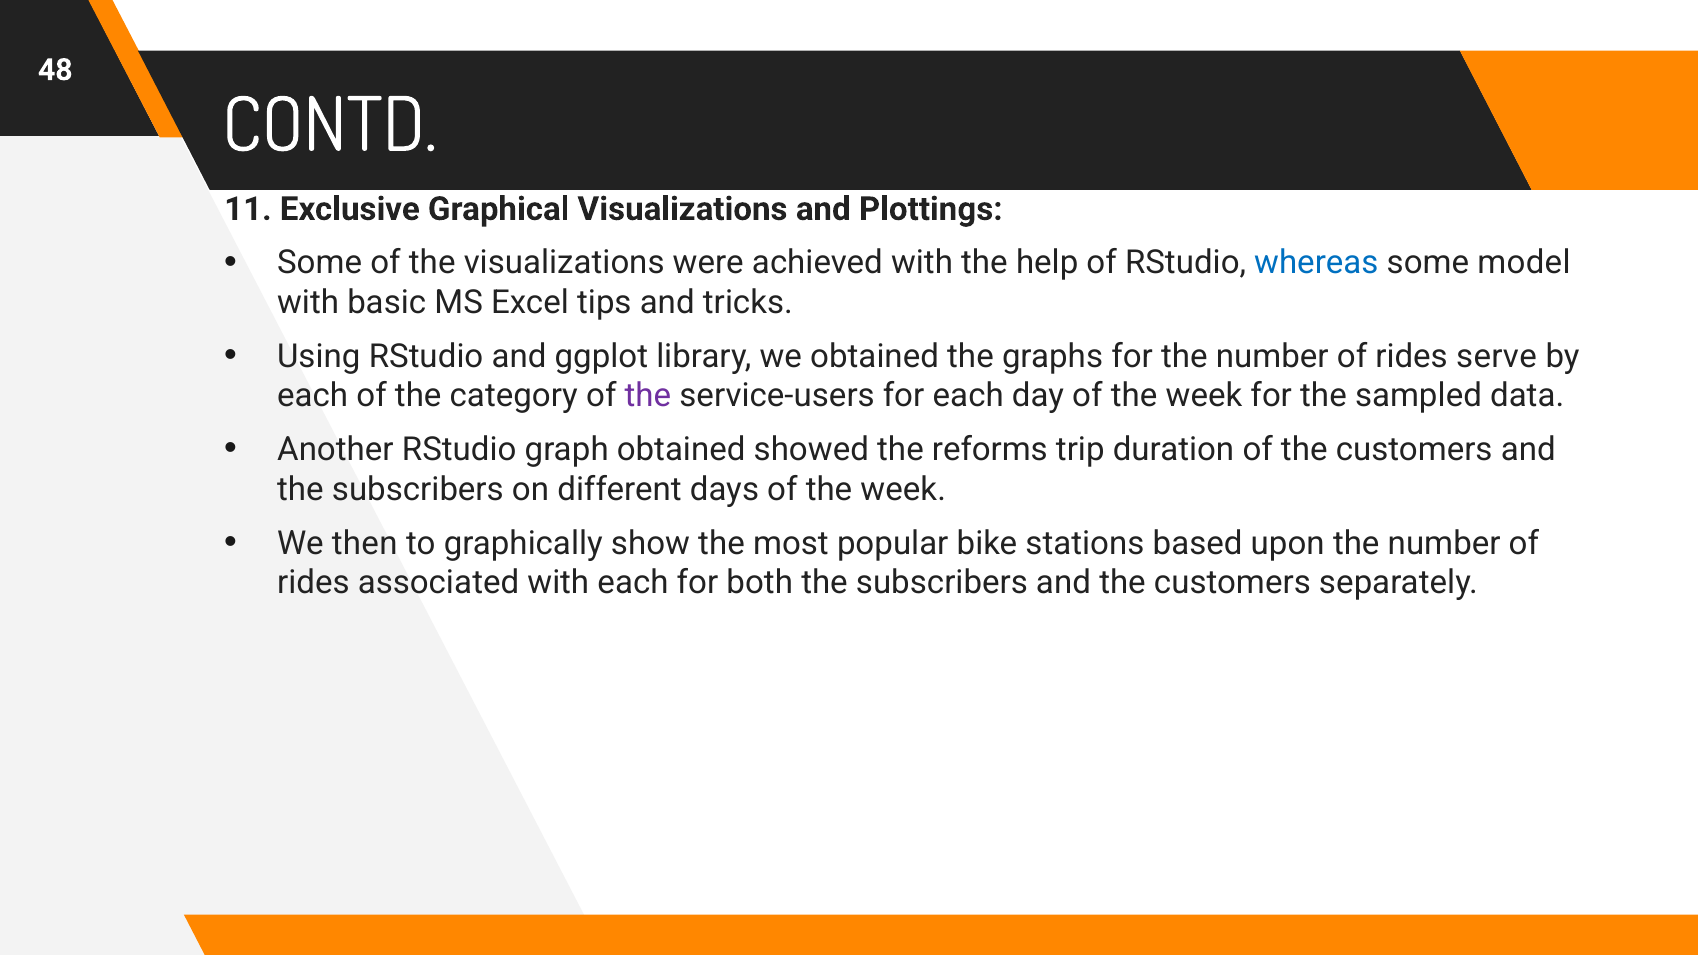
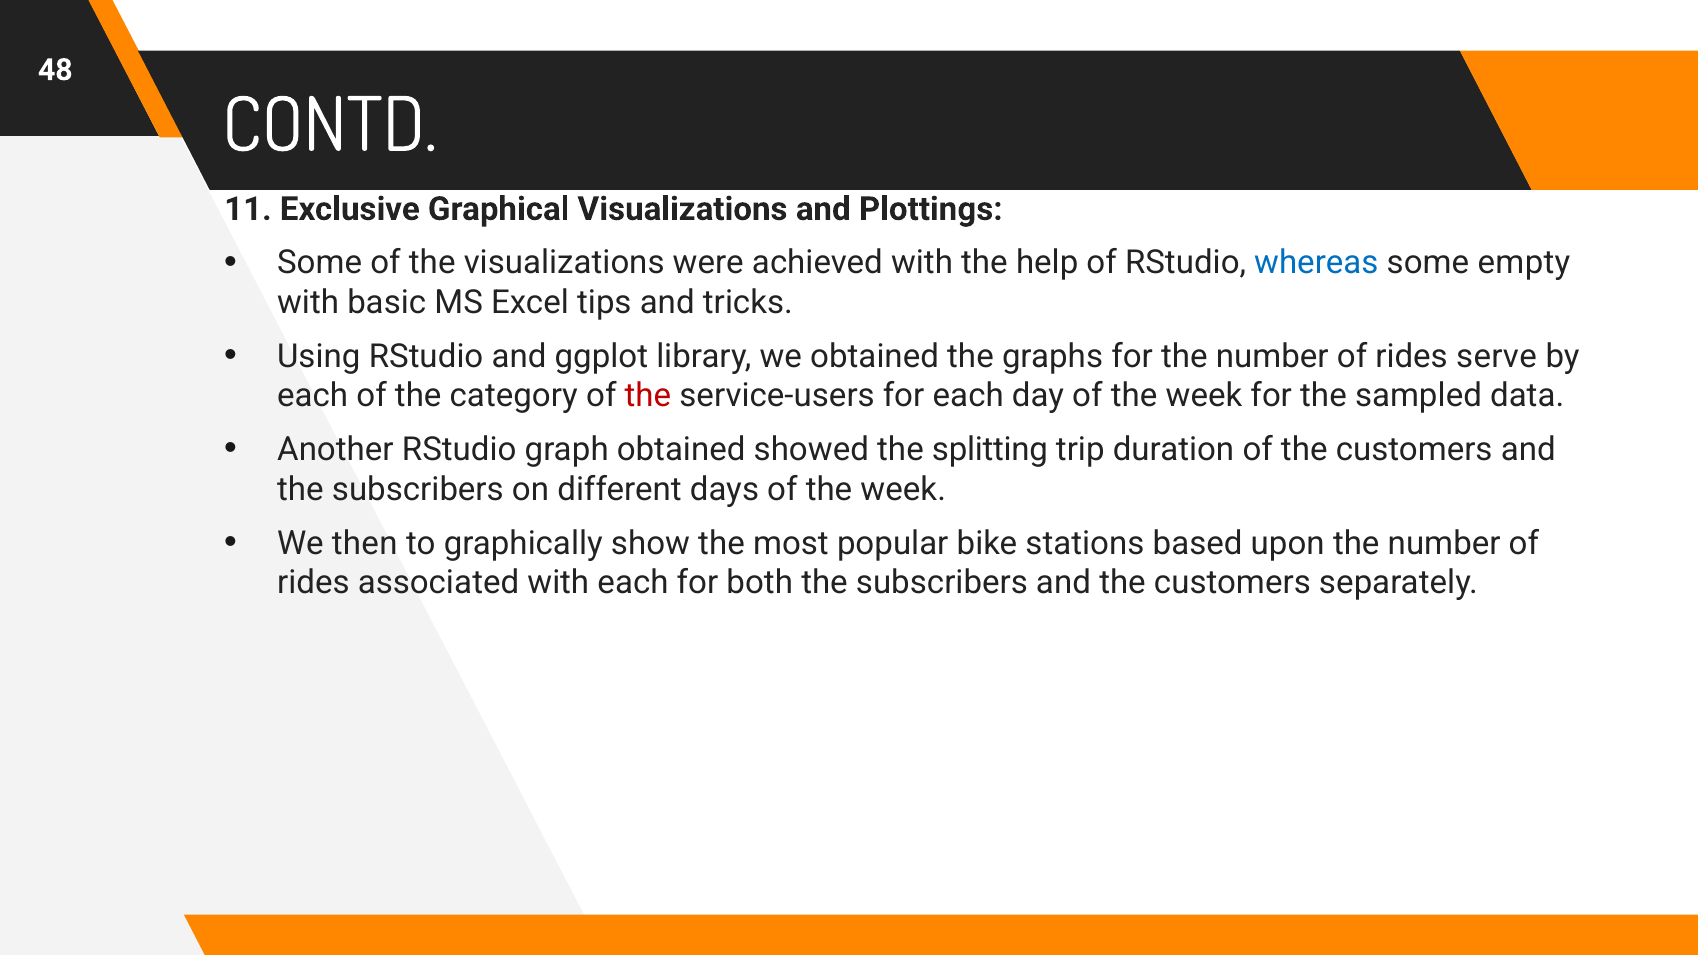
model: model -> empty (1524, 263)
the colour: purple -> red (648, 396)
reforms: reforms -> splitting (990, 450)
